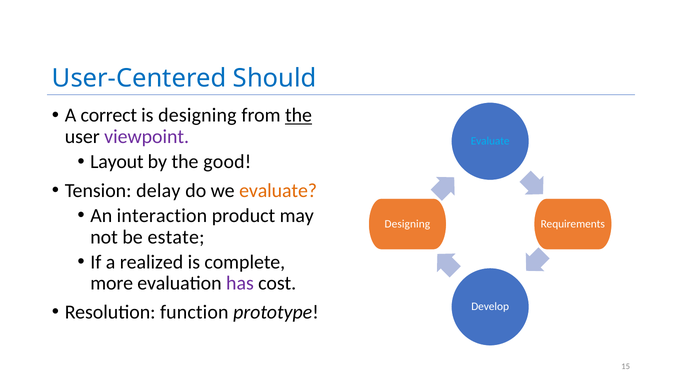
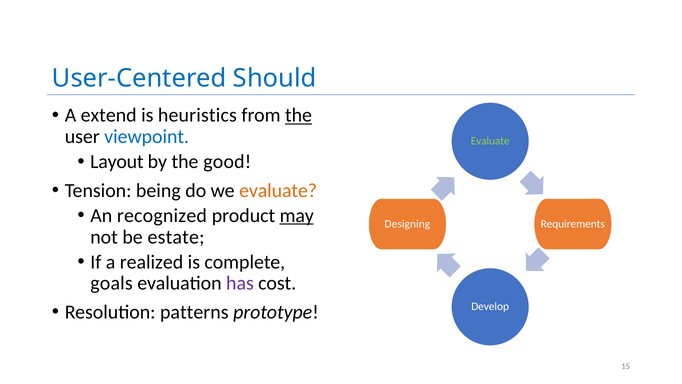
correct: correct -> extend (109, 115)
is designing: designing -> heuristics (197, 115)
viewpoint colour: purple -> blue (147, 137)
Evaluate colour: light blue -> light green (490, 141)
delay: delay -> being (158, 190)
interaction: interaction -> recognized (162, 215)
may underline: none -> present (297, 215)
more: more -> goals (112, 283)
function: function -> patterns (194, 312)
